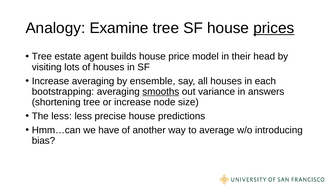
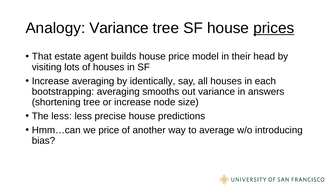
Analogy Examine: Examine -> Variance (119, 28)
Tree: Tree -> That (42, 57)
ensemble: ensemble -> identically (153, 81)
smooths underline: present -> none (161, 92)
we have: have -> price (109, 130)
